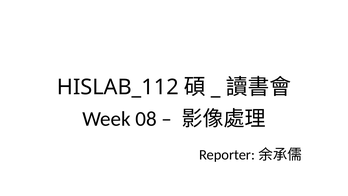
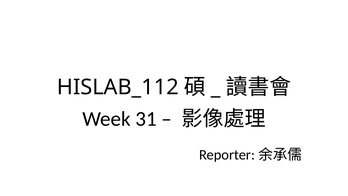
08: 08 -> 31 (146, 119)
